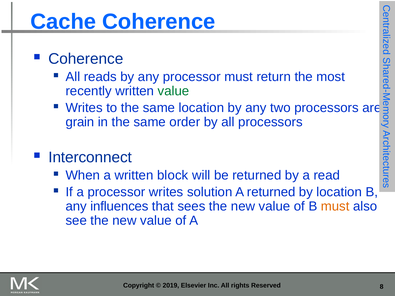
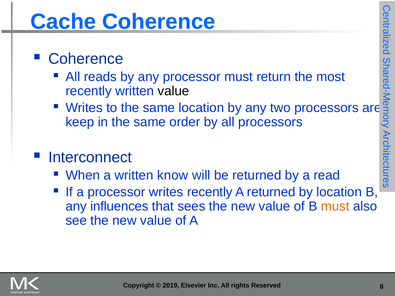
value colour: green -> black (173, 91)
grain: grain -> keep (80, 122)
block: block -> know (173, 175)
writes solution: solution -> recently (210, 192)
